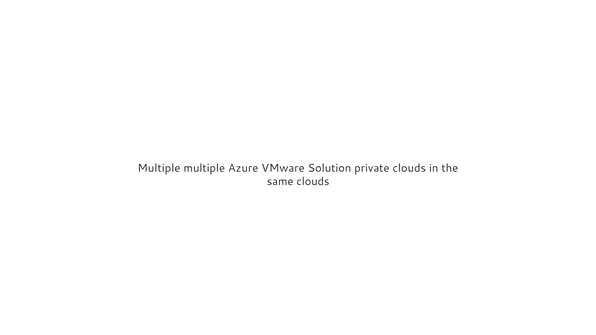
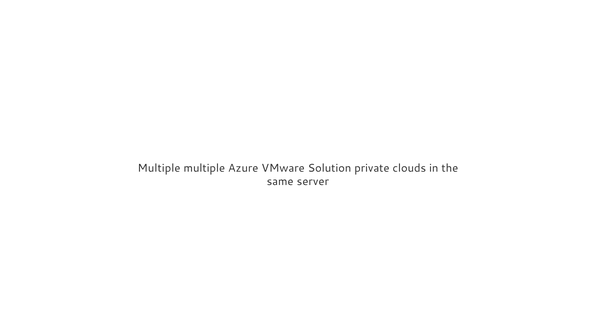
same clouds: clouds -> server (313, 182)
